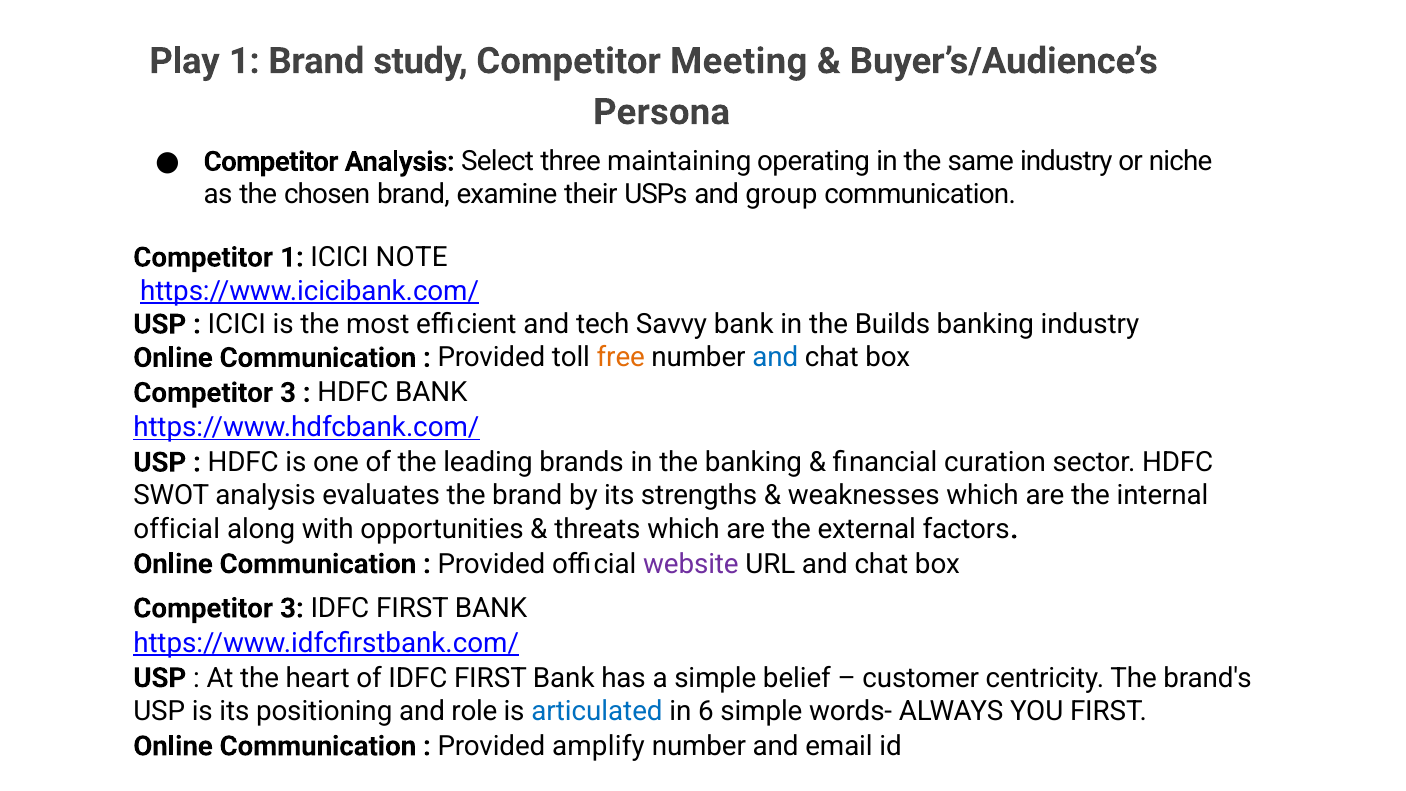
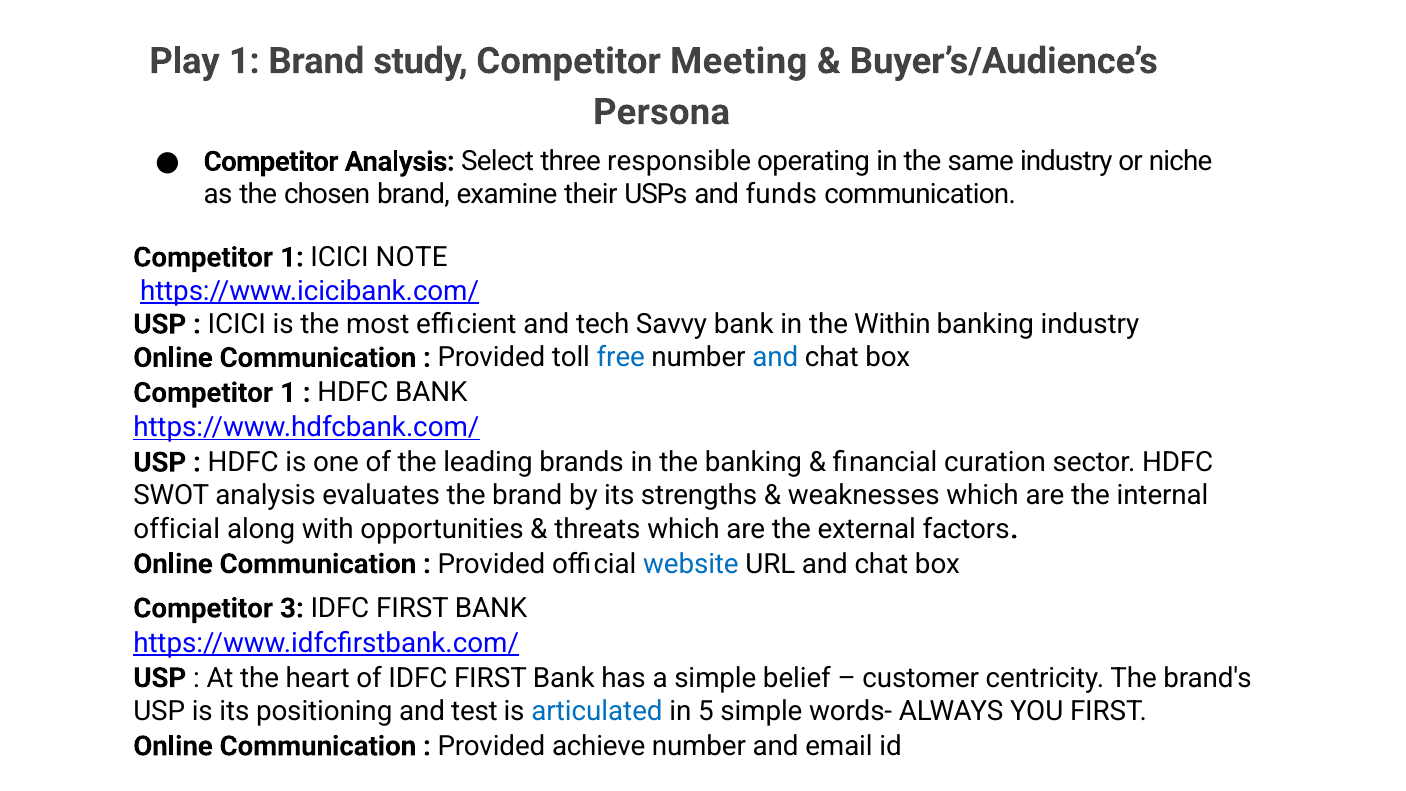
maintaining: maintaining -> responsible (679, 162)
group: group -> funds (781, 194)
Builds: Builds -> Within (892, 324)
free colour: orange -> blue (621, 358)
3: 3 -> 1 (288, 393)
website colour: purple -> blue (691, 564)
role: role -> test (474, 711)
6: 6 -> 5 (706, 711)
amplify: amplify -> achieve (599, 746)
